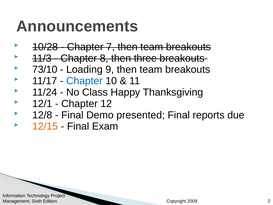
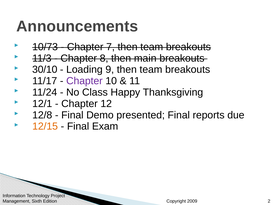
10/28: 10/28 -> 10/73 (45, 47)
three: three -> main (145, 58)
73/10: 73/10 -> 30/10 (45, 70)
Chapter colour: blue -> purple (84, 81)
